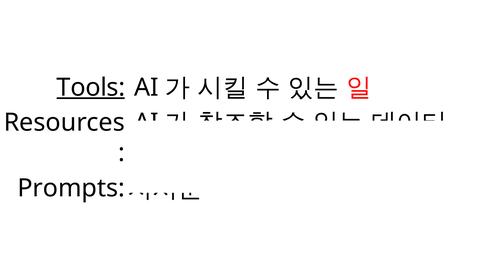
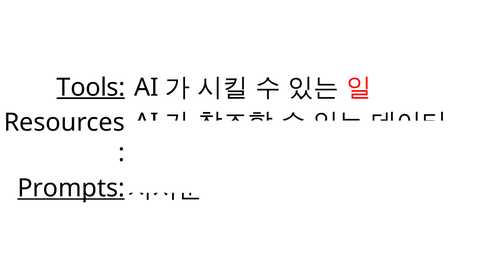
Prompts underline: none -> present (71, 188)
